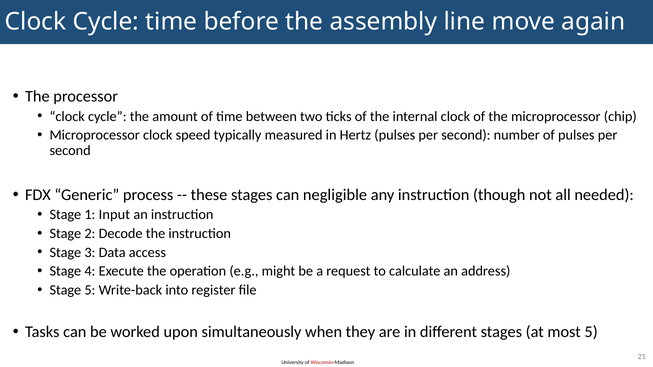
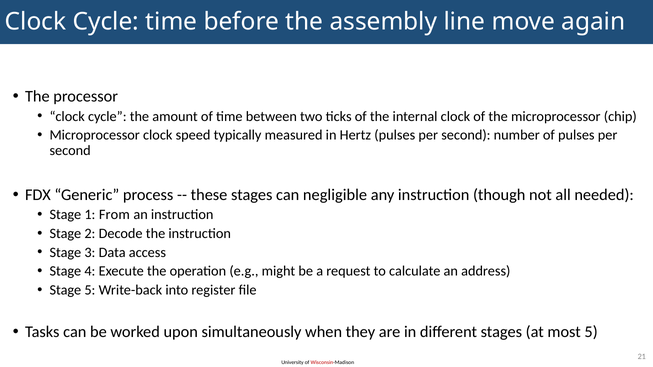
Input: Input -> From (114, 215)
